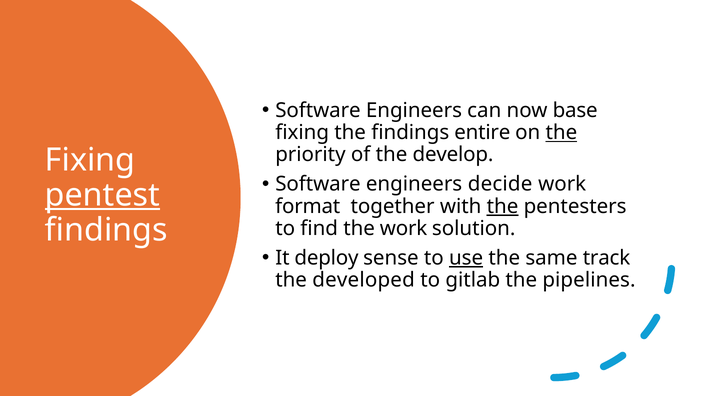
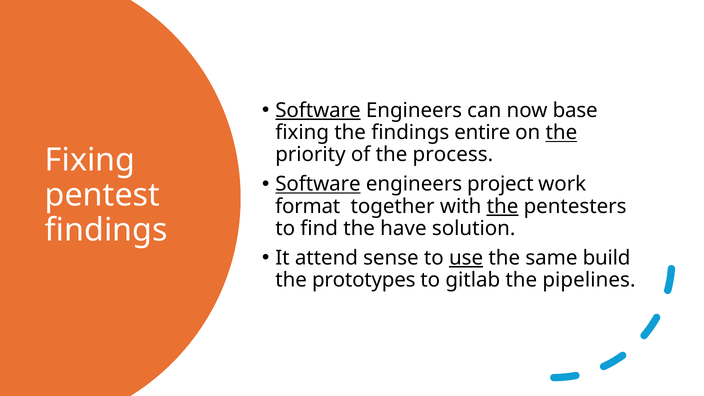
Software underline: none -> present (318, 110)
develop: develop -> process (453, 155)
Software underline: none -> present (318, 184)
decide: decide -> project (500, 184)
pentest underline: present -> none (102, 195)
the work: work -> have (403, 228)
deploy: deploy -> attend (326, 258)
track: track -> build (607, 258)
developed: developed -> prototypes (364, 280)
